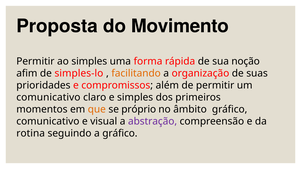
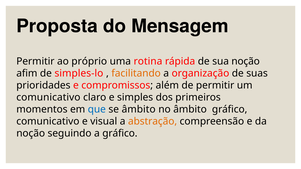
Movimento: Movimento -> Mensagem (180, 26)
ao simples: simples -> próprio (89, 61)
forma: forma -> rotina (148, 61)
que colour: orange -> blue (97, 110)
se próprio: próprio -> âmbito (139, 110)
abstração colour: purple -> orange (153, 122)
rotina: rotina -> noção (31, 134)
